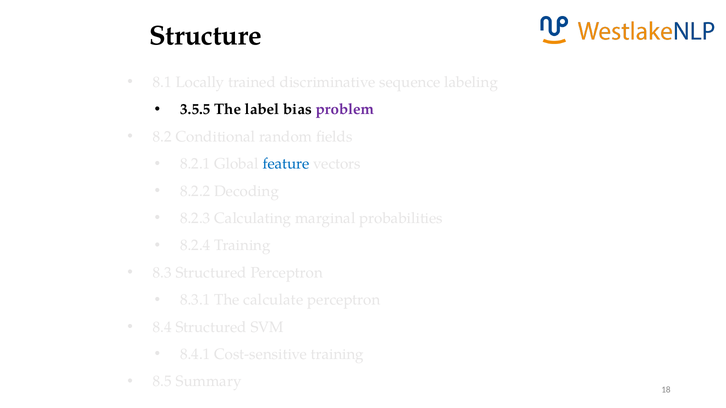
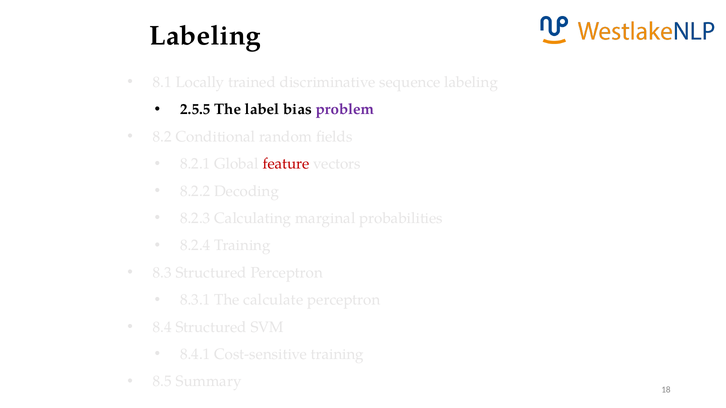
Structure: Structure -> Labeling (205, 36)
3.5.5: 3.5.5 -> 2.5.5 (195, 110)
feature colour: blue -> red (286, 164)
